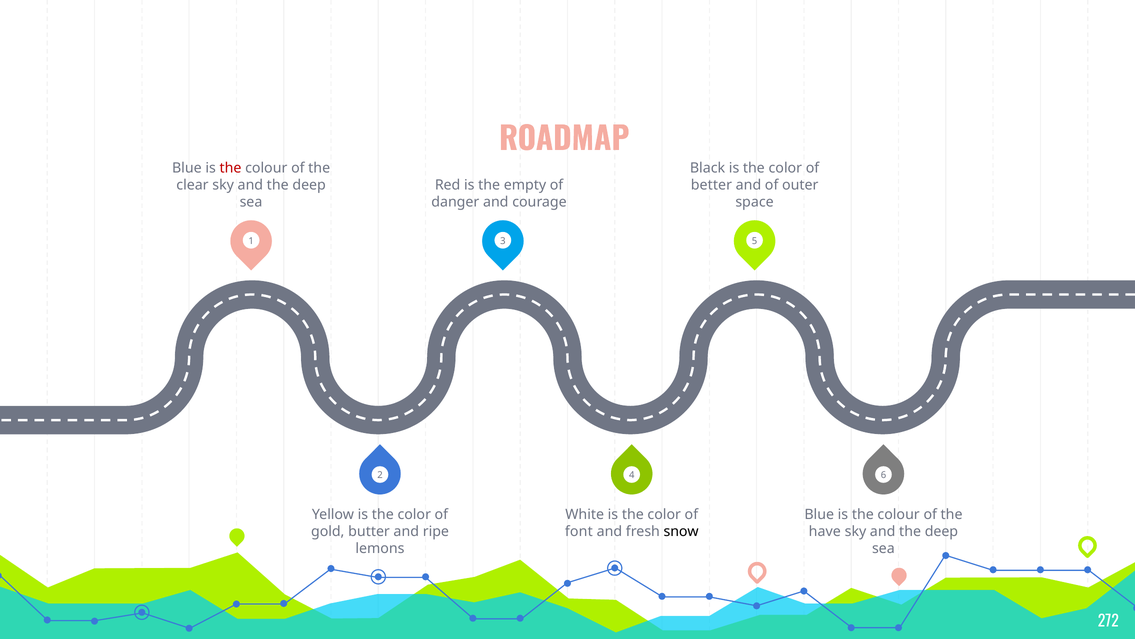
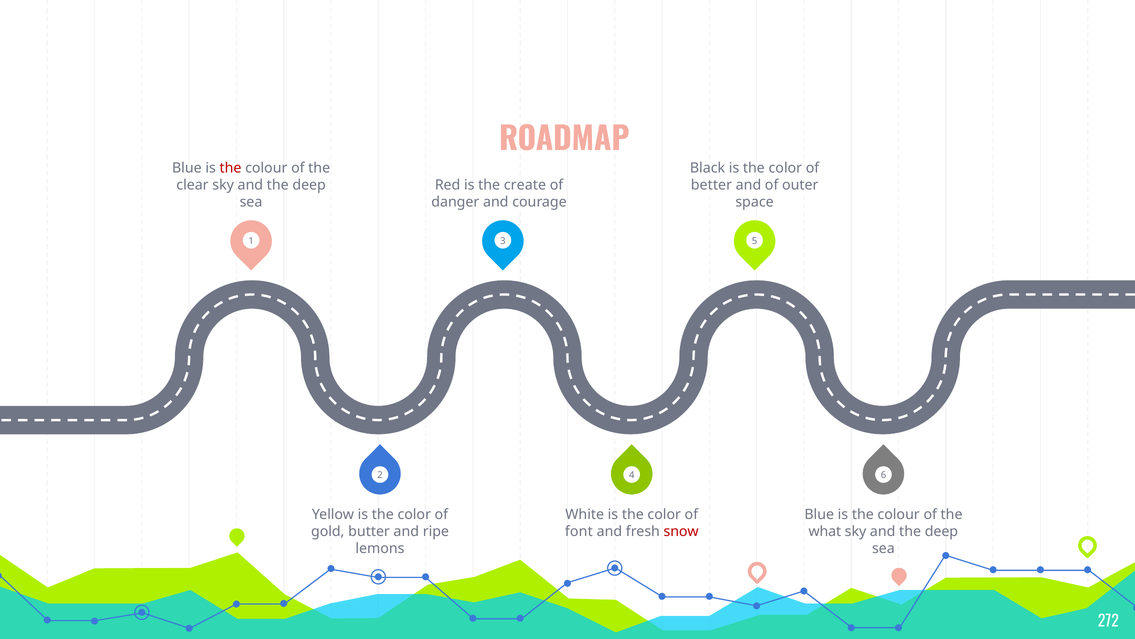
empty: empty -> create (525, 185)
snow colour: black -> red (681, 531)
have: have -> what (825, 531)
